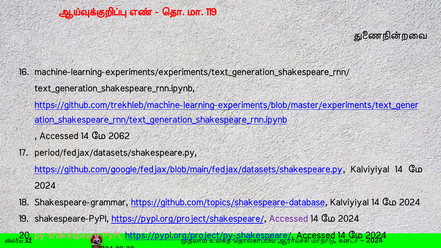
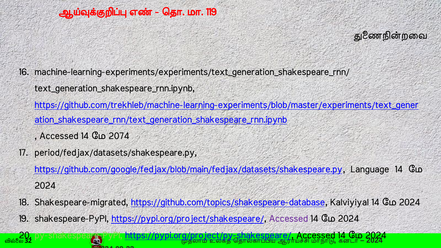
2062: 2062 -> 2074 (119, 136)
https://github.com/google/fedjax/blob/main/fedjax/datasets/shakespeare.py Kalviyiyal: Kalviyiyal -> Language (370, 169)
Shakespeare-grammar: Shakespeare-grammar -> Shakespeare-migrated (81, 202)
py-shakespeare-PyPI colour: pink -> light green (78, 235)
